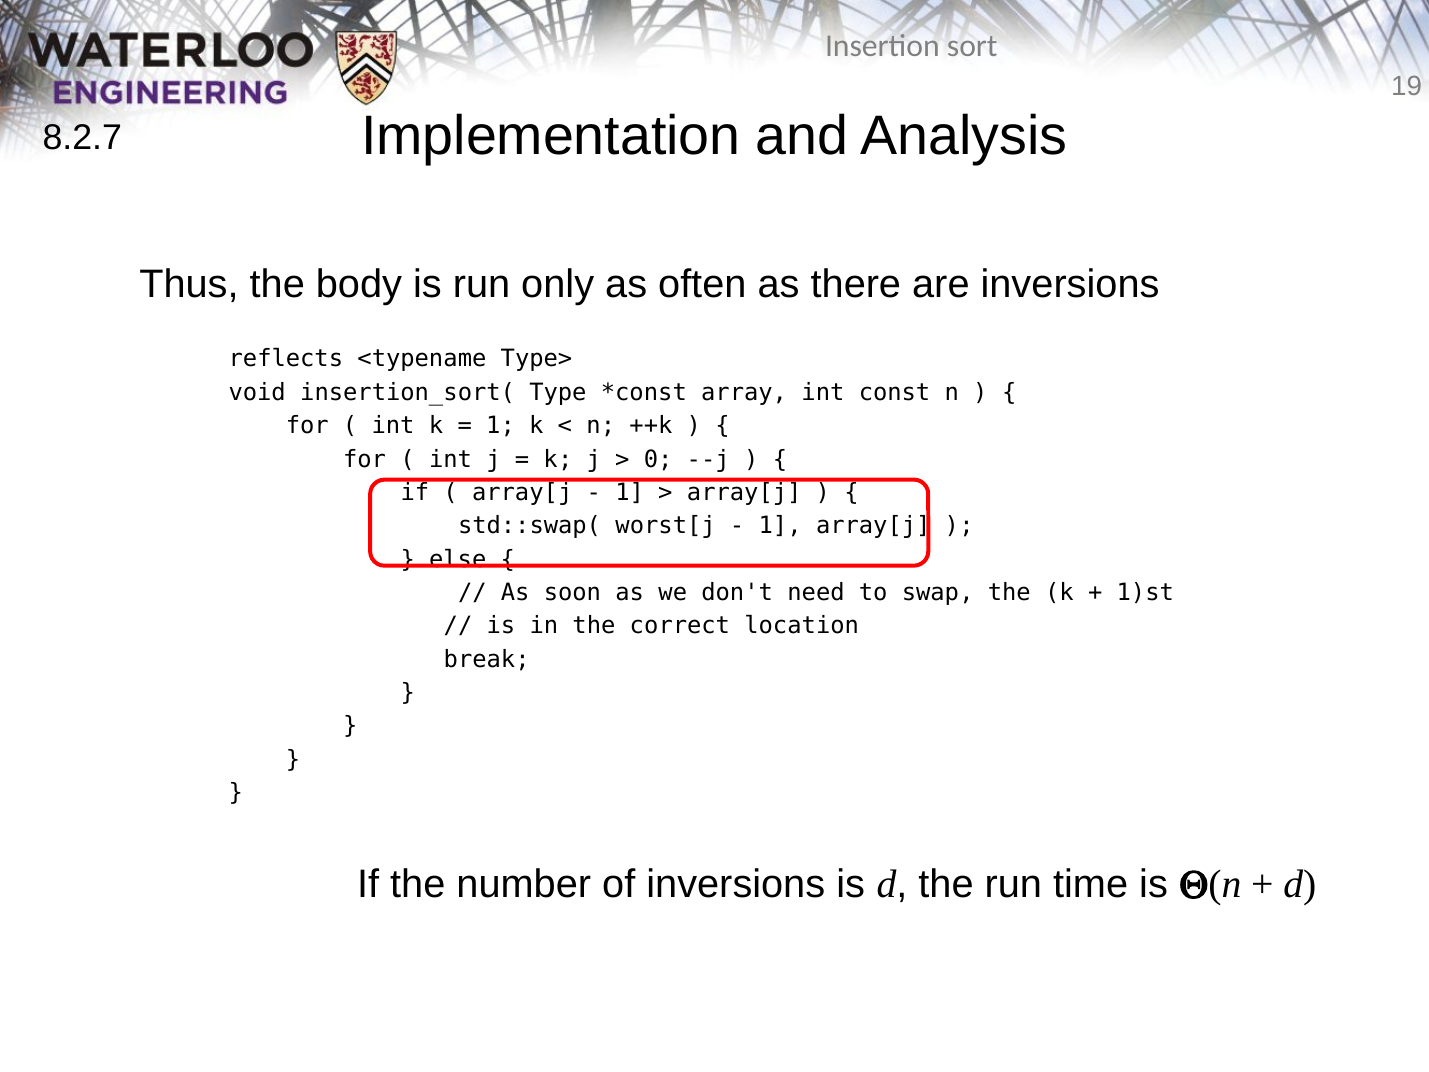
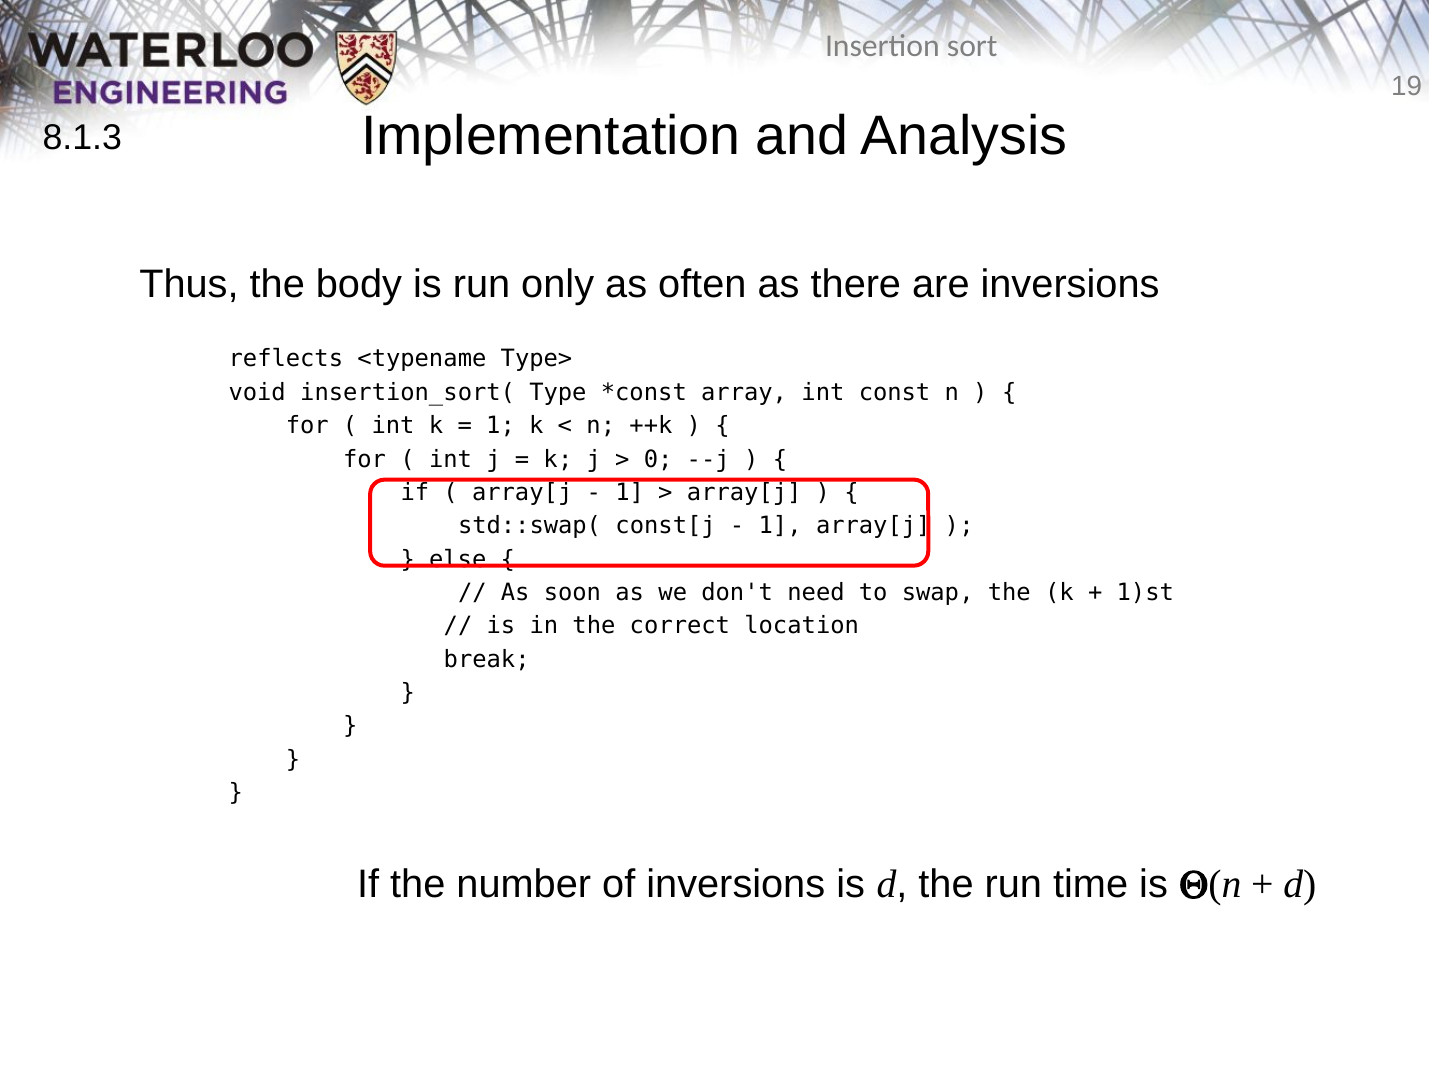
8.2.7: 8.2.7 -> 8.1.3 (82, 138)
worst[j: worst[j -> const[j (666, 526)
